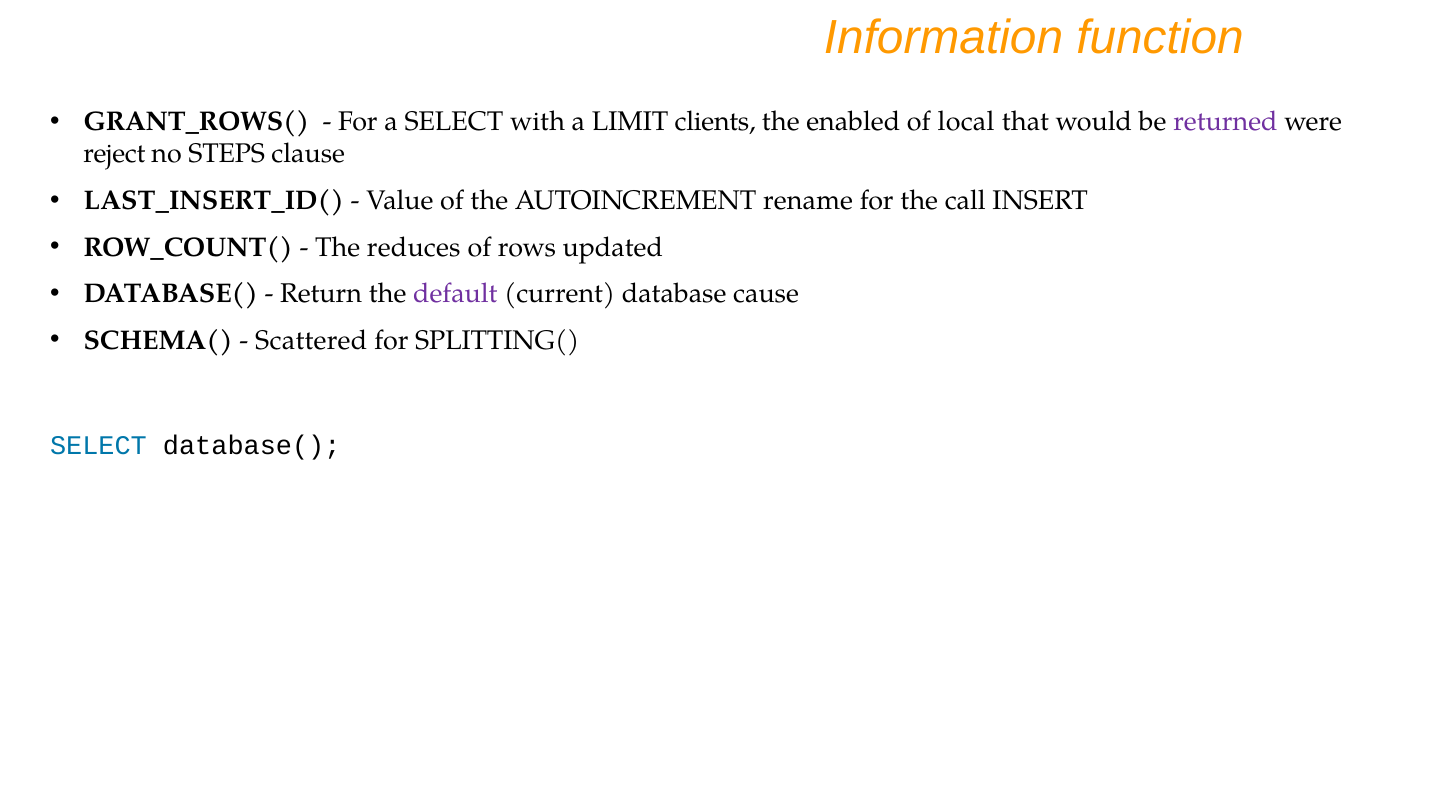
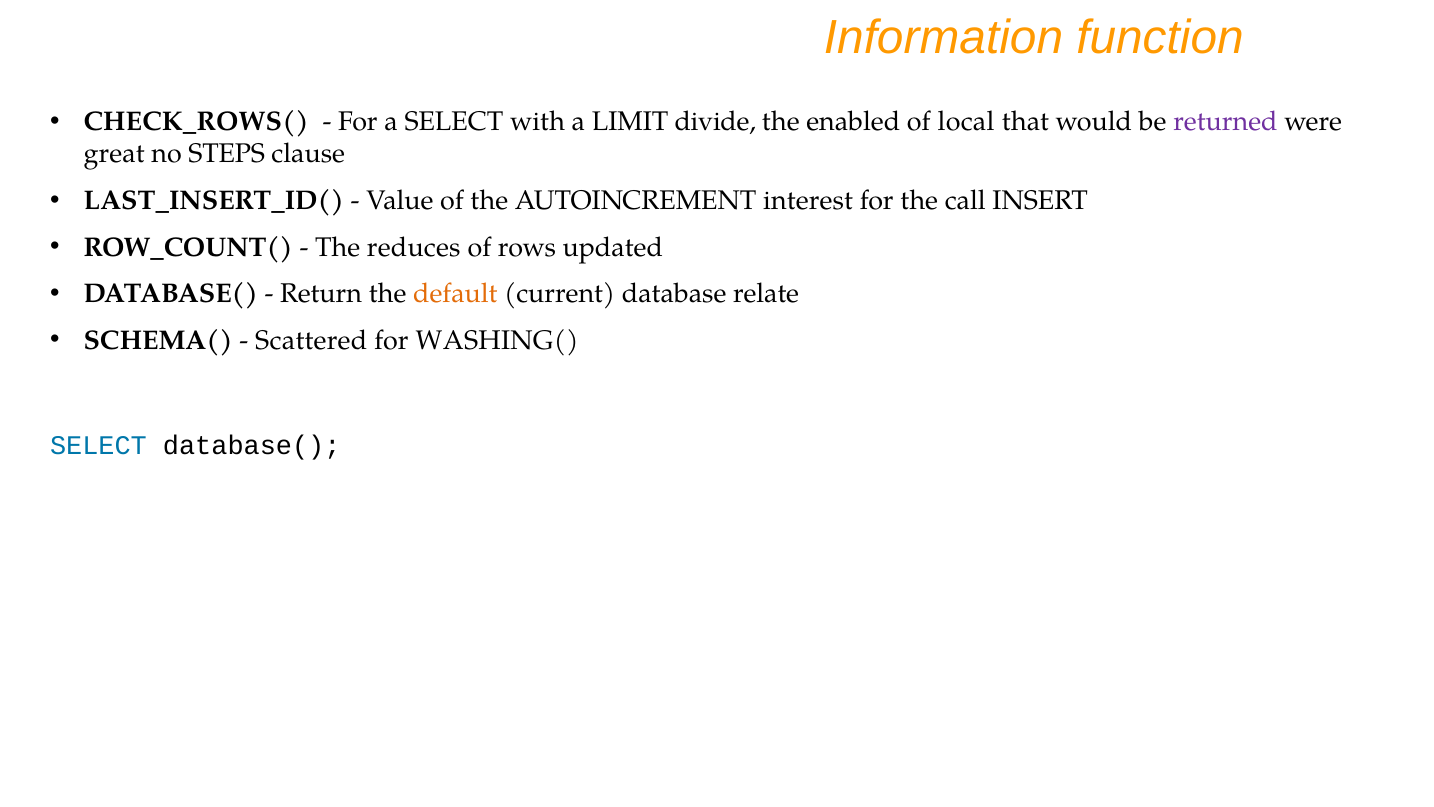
GRANT_ROWS(: GRANT_ROWS( -> CHECK_ROWS( (196, 122)
clients: clients -> divide (715, 122)
reject: reject -> great (114, 154)
rename: rename -> interest (808, 201)
default colour: purple -> orange (455, 294)
cause: cause -> relate (766, 294)
SPLITTING(: SPLITTING( -> WASHING( (497, 340)
